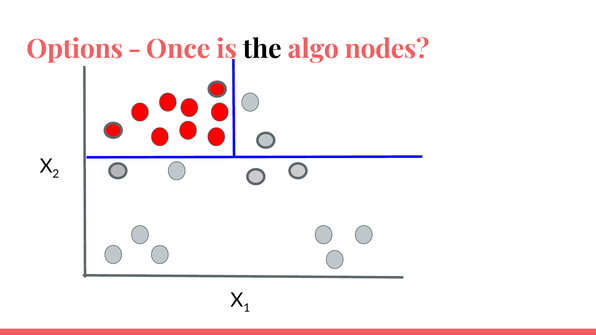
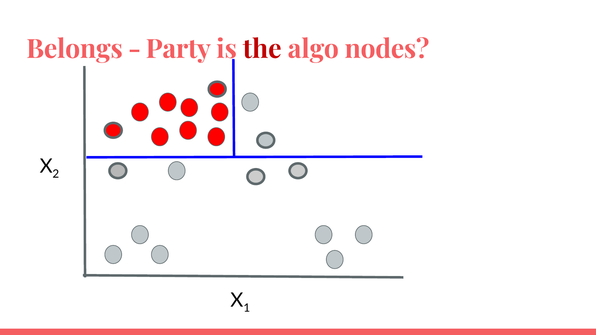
Options: Options -> Belongs (75, 49)
Once: Once -> Party (178, 49)
the colour: black -> red (262, 49)
